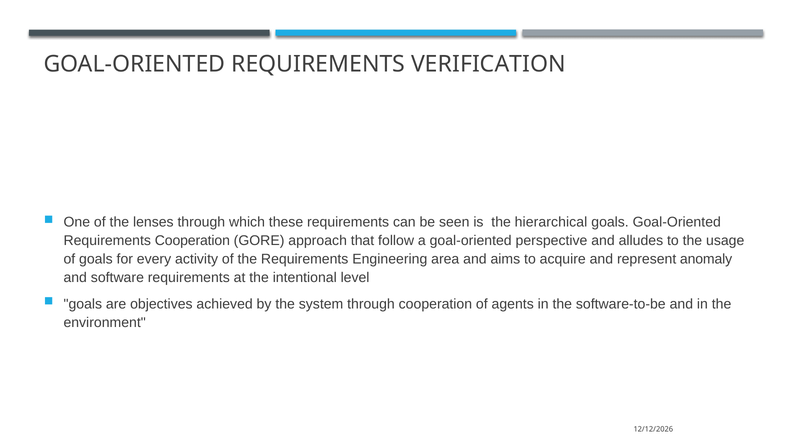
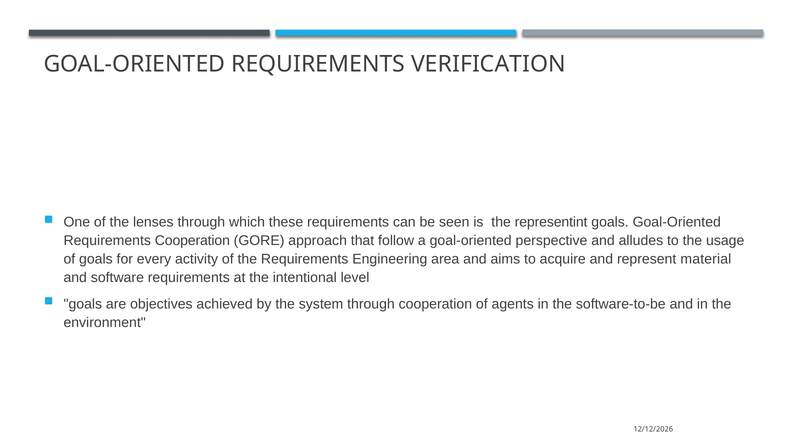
hierarchical: hierarchical -> representint (551, 222)
anomaly: anomaly -> material (706, 259)
